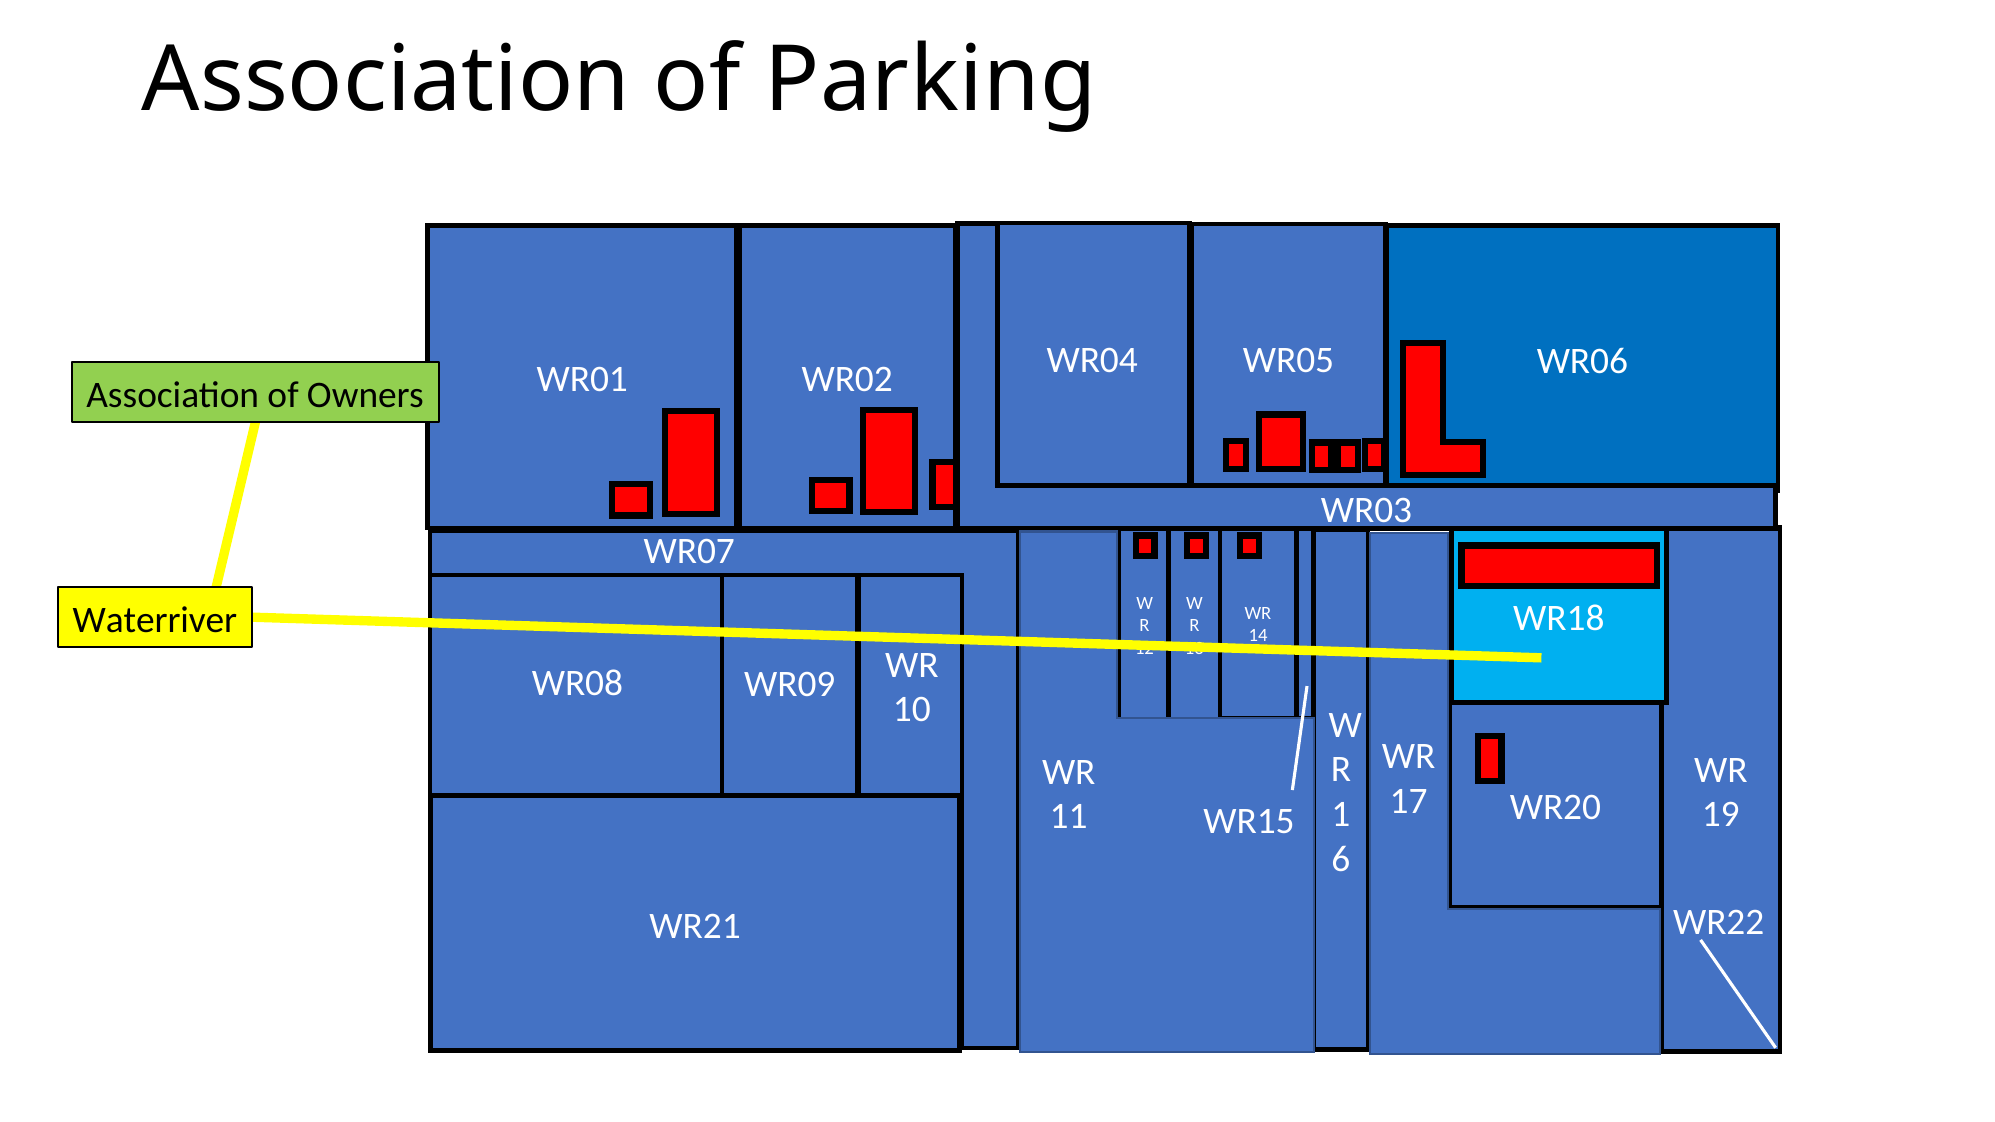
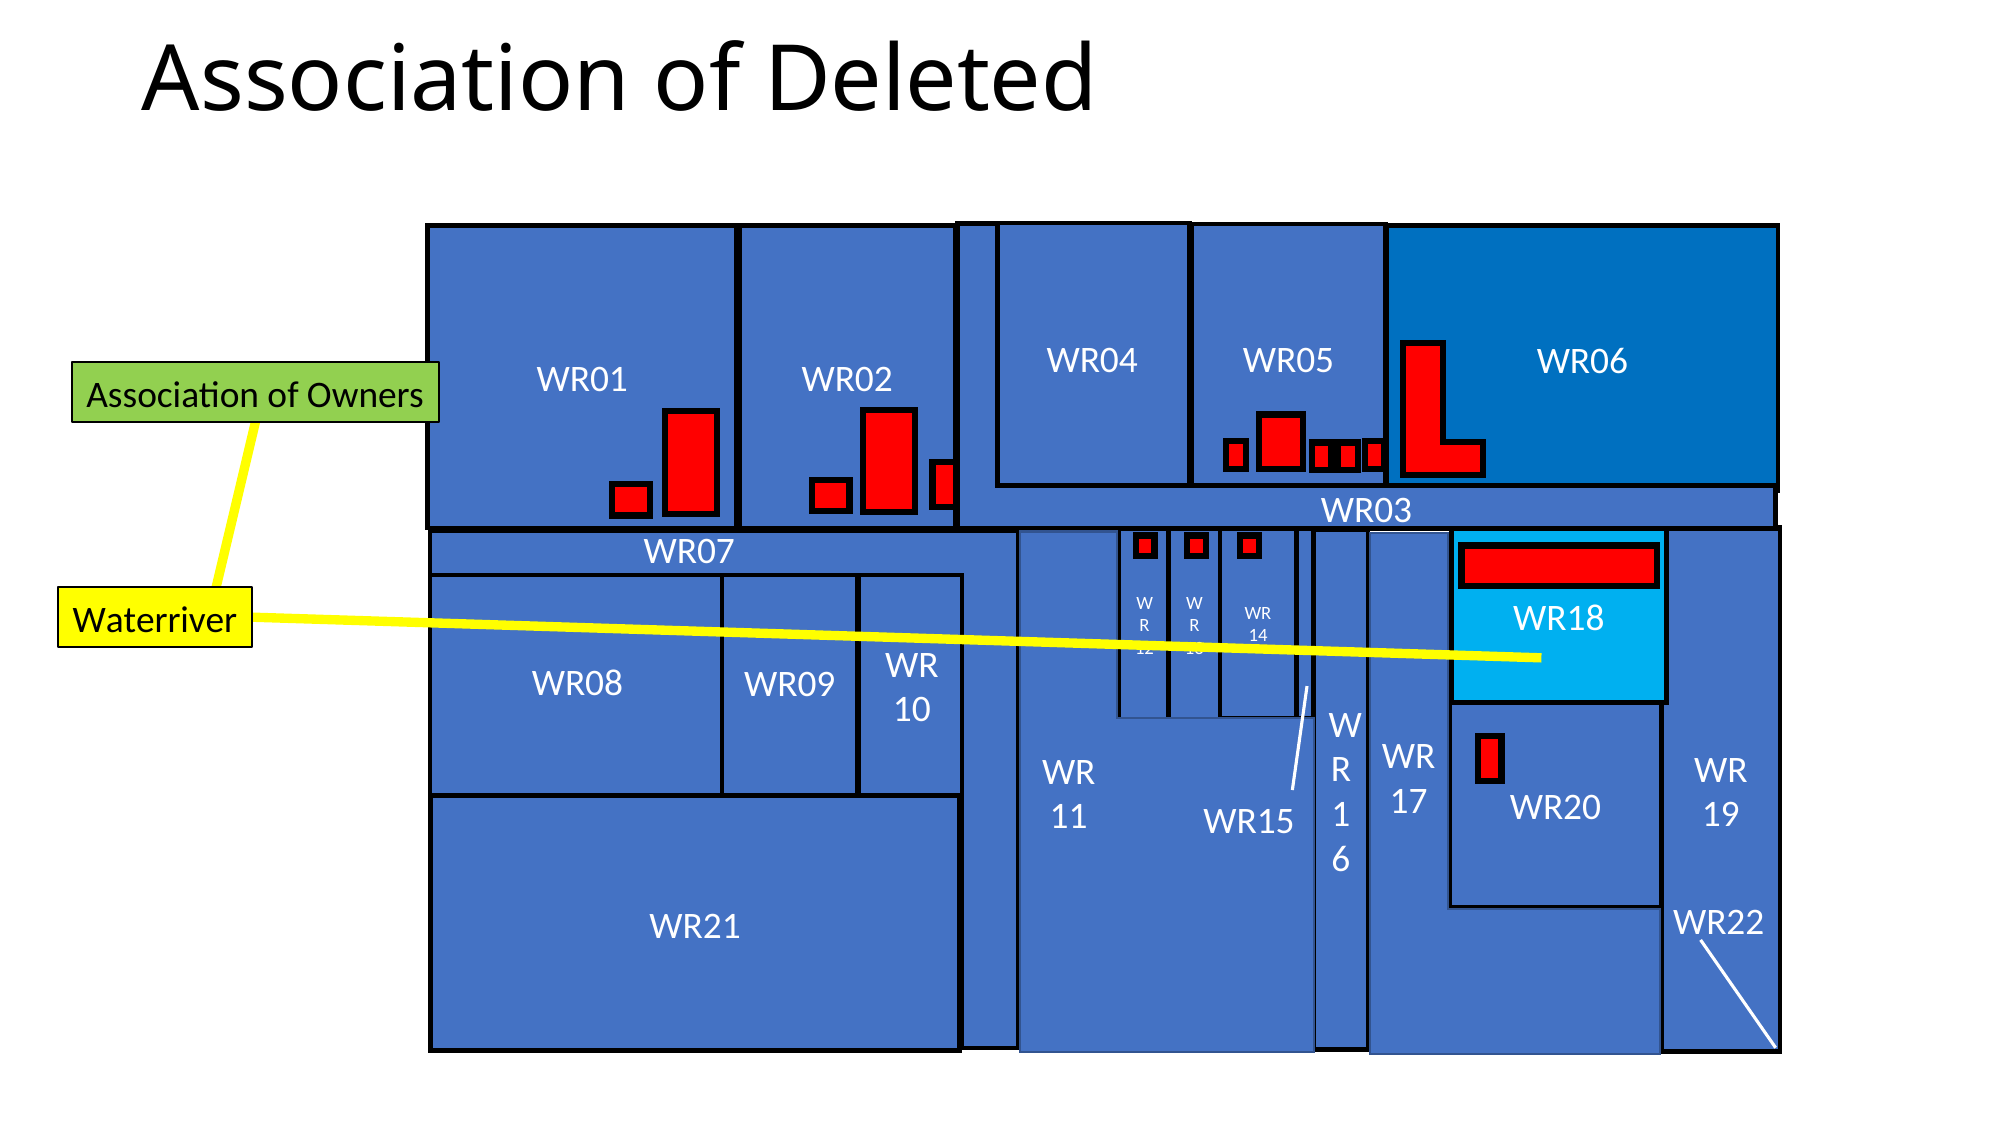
Parking: Parking -> Deleted (931, 80)
